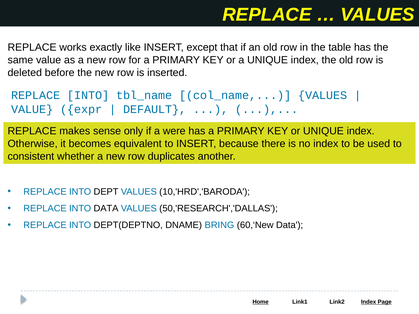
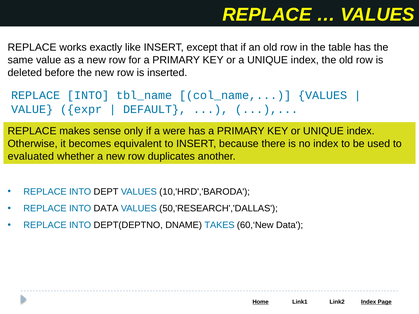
consistent: consistent -> evaluated (31, 156)
BRING: BRING -> TAKES (220, 225)
